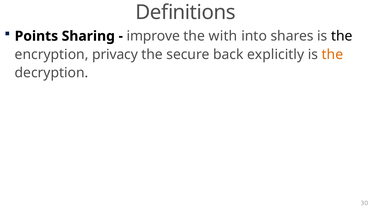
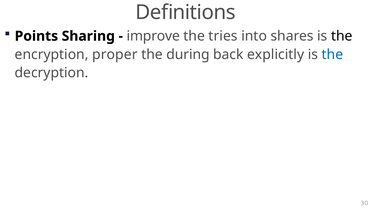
with: with -> tries (223, 36)
privacy: privacy -> proper (115, 54)
secure: secure -> during (188, 54)
the colour: orange -> blue (332, 54)
